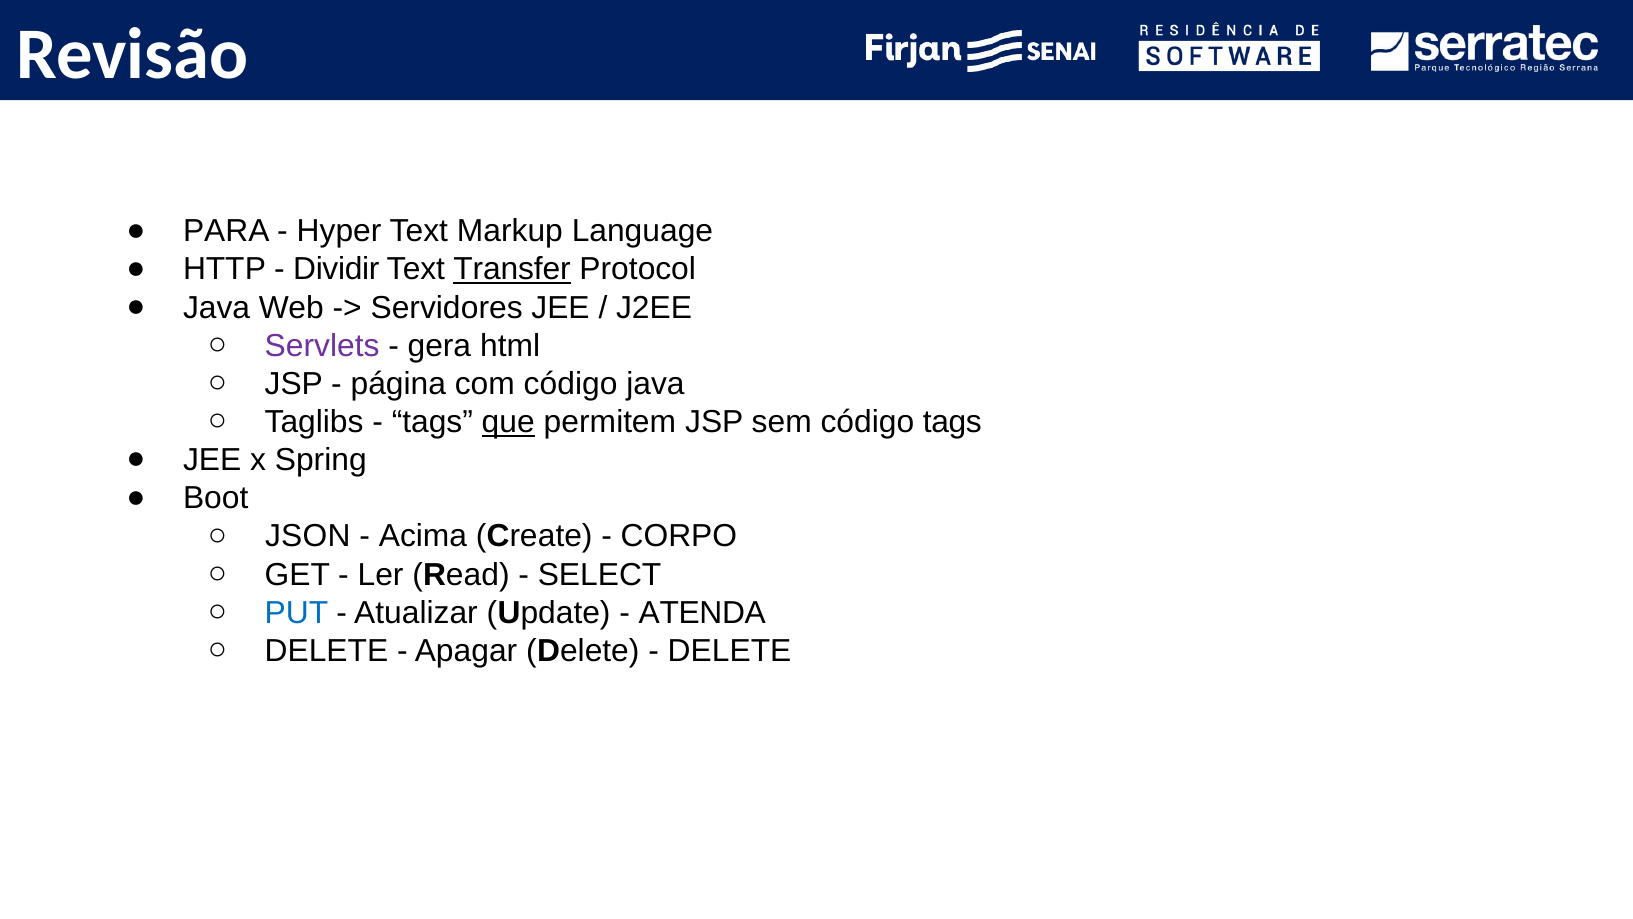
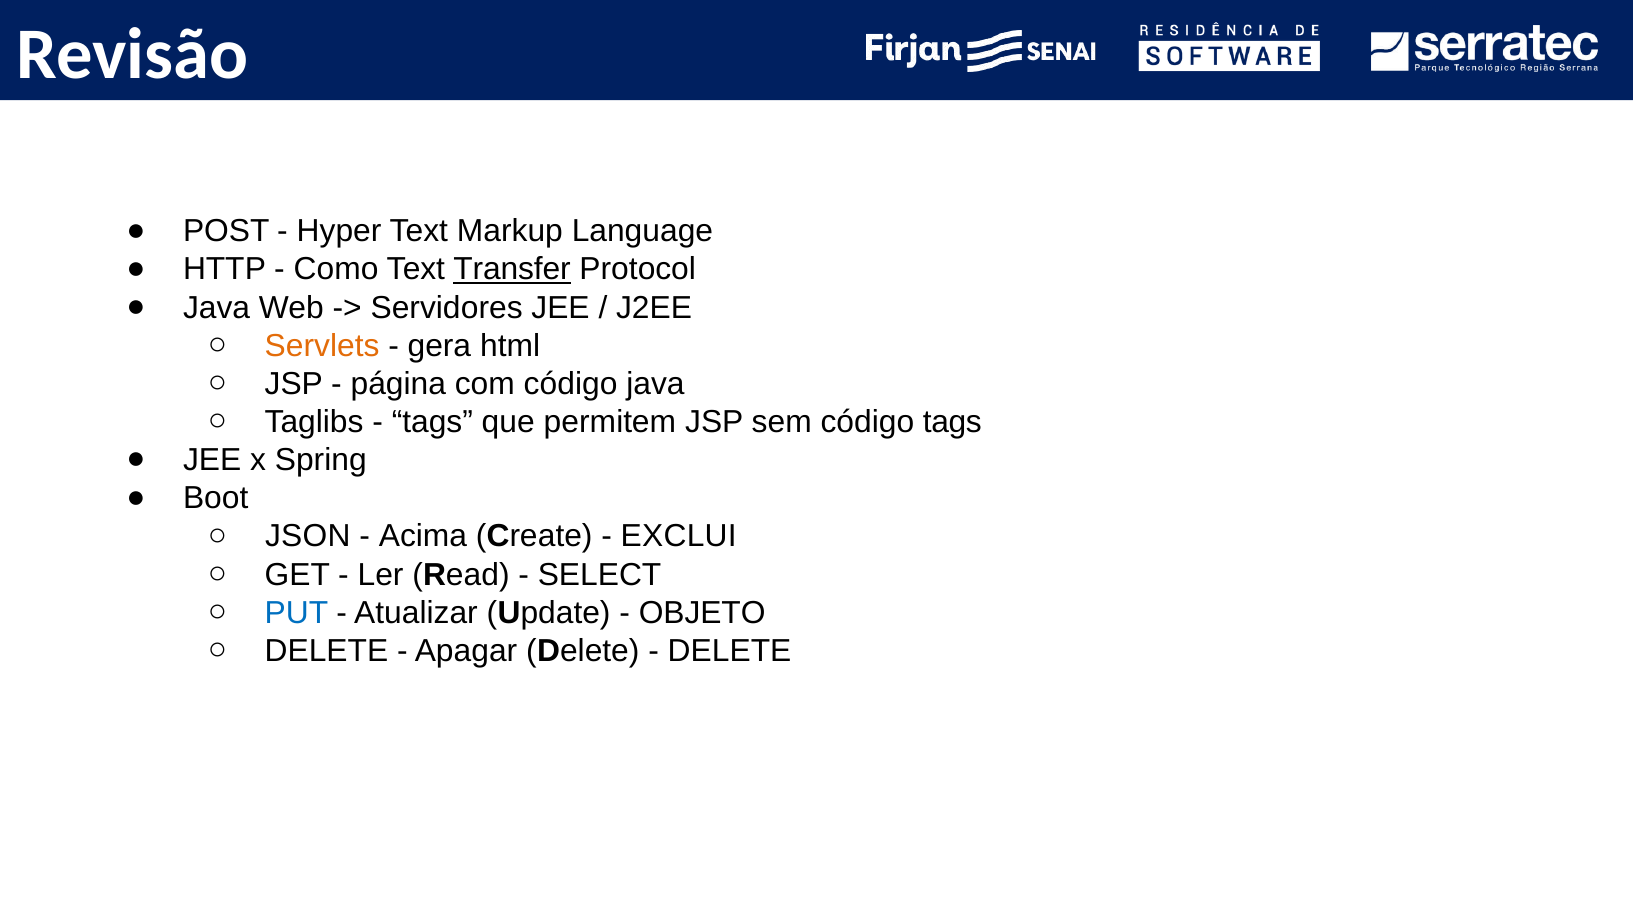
PARA: PARA -> POST (226, 231)
Dividir: Dividir -> Como (336, 269)
Servlets colour: purple -> orange (322, 346)
que underline: present -> none (508, 422)
CORPO: CORPO -> EXCLUI (679, 536)
ATENDA: ATENDA -> OBJETO (702, 612)
